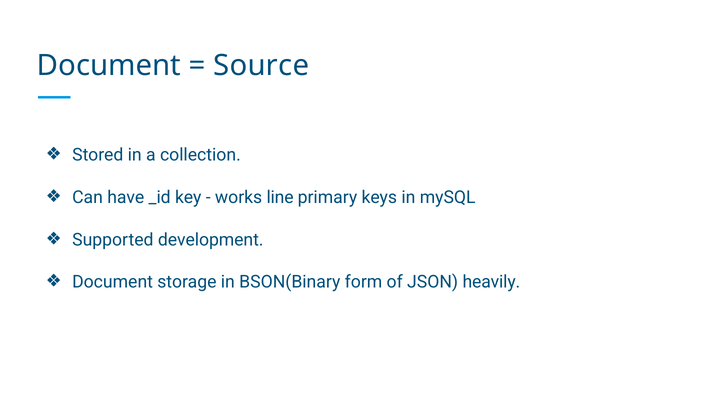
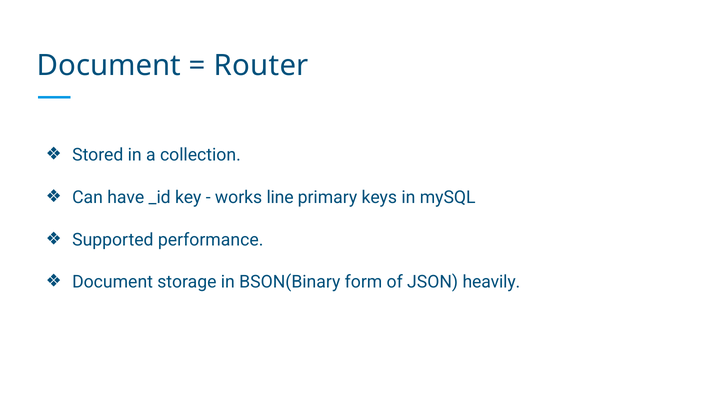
Source: Source -> Router (261, 66)
development: development -> performance (211, 239)
